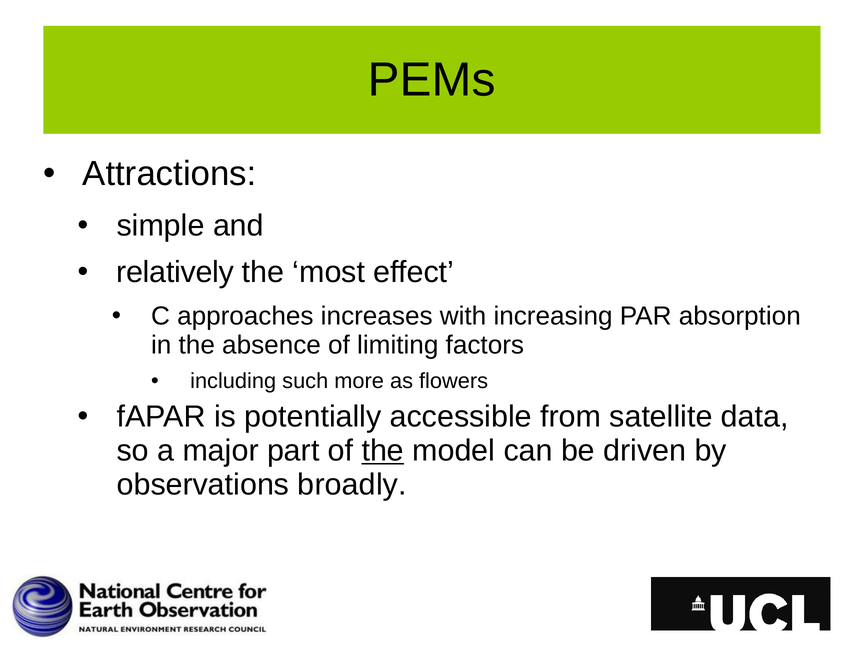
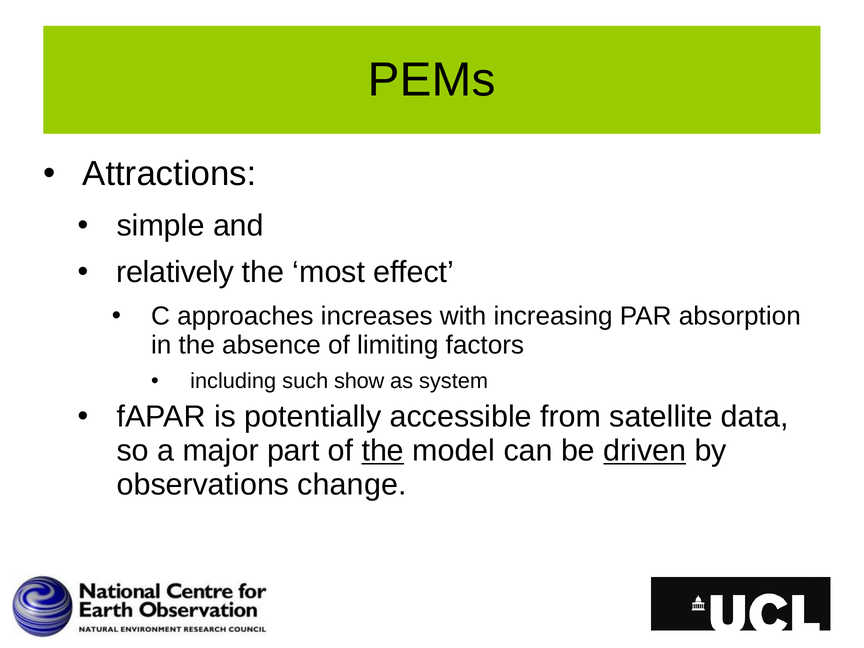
more: more -> show (359, 381)
flowers: flowers -> system (454, 381)
driven underline: none -> present (645, 451)
broadly: broadly -> change (352, 485)
